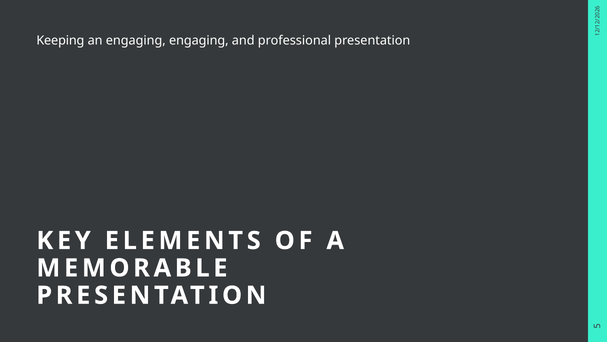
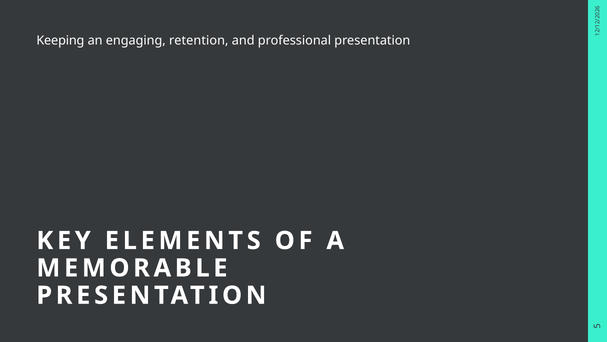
engaging engaging: engaging -> retention (199, 40)
